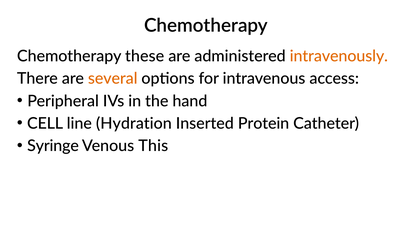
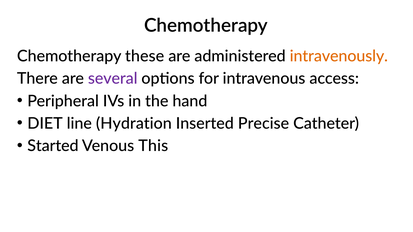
several colour: orange -> purple (113, 79)
CELL: CELL -> DIET (45, 124)
Protein: Protein -> Precise (263, 124)
Syringe: Syringe -> Started (53, 146)
